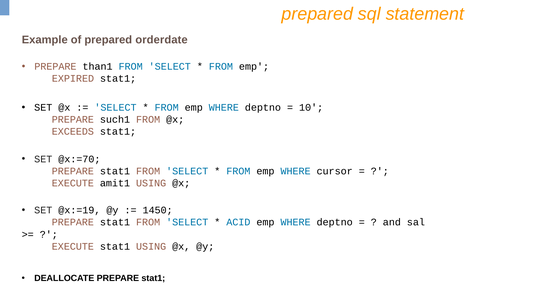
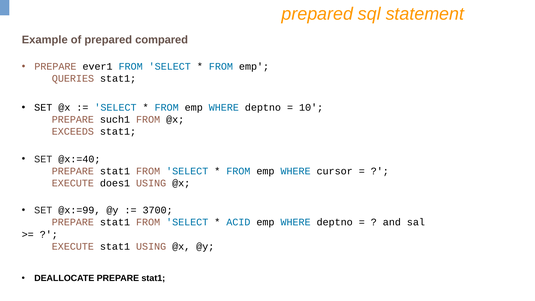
orderdate: orderdate -> compared (162, 40)
than1: than1 -> ever1 (98, 67)
EXPIRED: EXPIRED -> QUERIES (73, 79)
@x:=70: @x:=70 -> @x:=40 (79, 159)
amit1: amit1 -> does1 (115, 183)
@x:=19: @x:=19 -> @x:=99 (79, 210)
1450: 1450 -> 3700 (158, 210)
